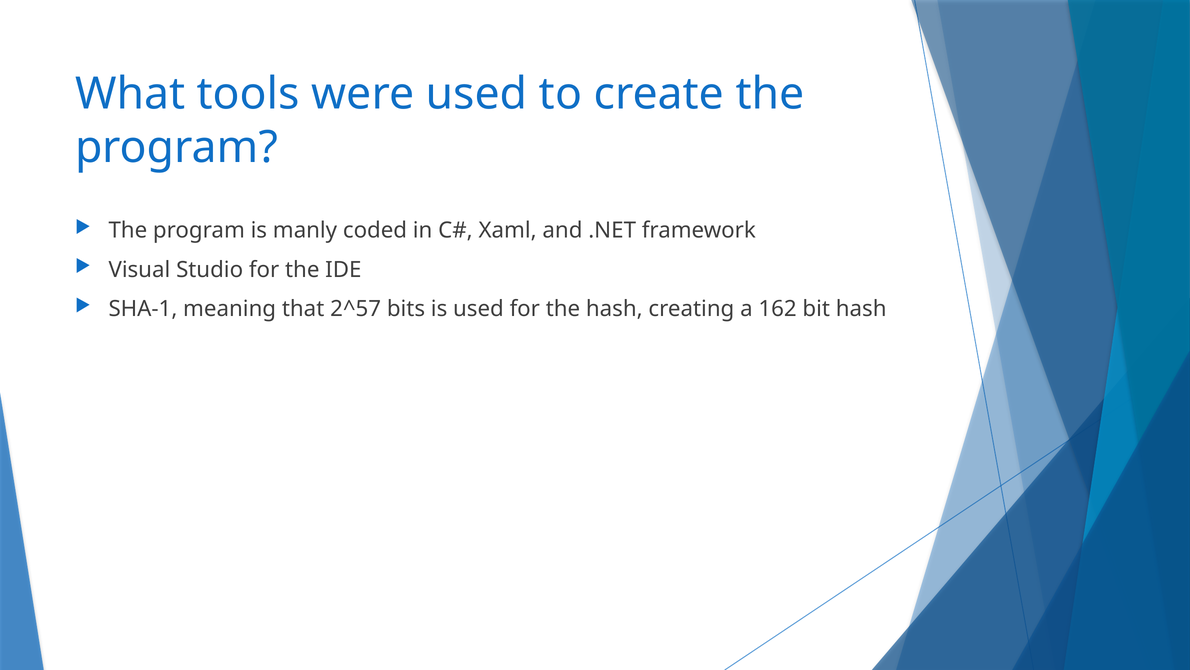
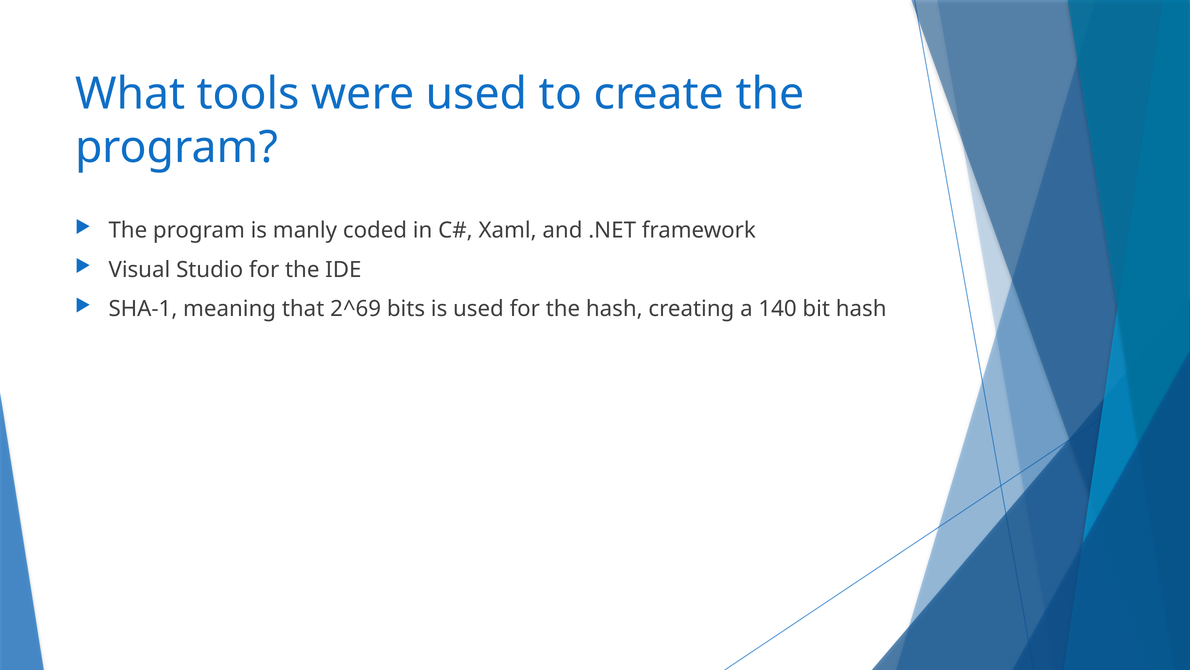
2^57: 2^57 -> 2^69 (356, 309)
162: 162 -> 140 (778, 309)
